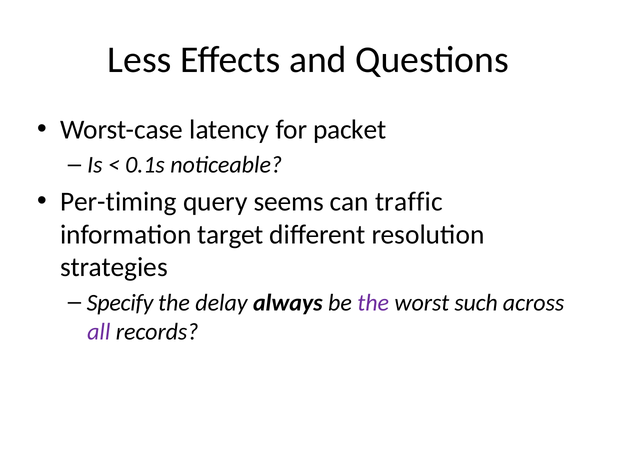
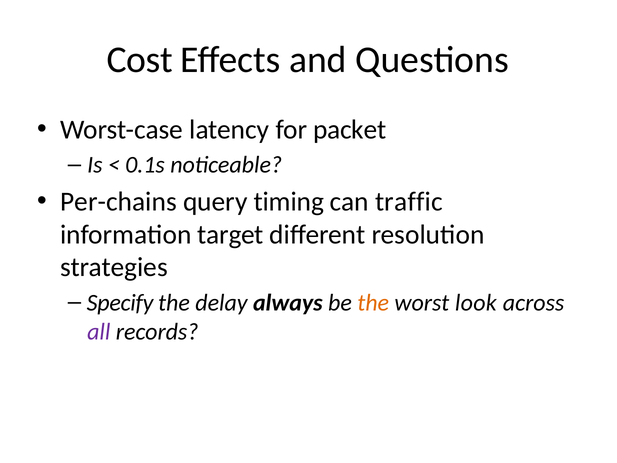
Less: Less -> Cost (140, 60)
Per-timing: Per-timing -> Per-chains (118, 201)
seems: seems -> timing (289, 201)
the colour: purple -> orange (373, 303)
such: such -> look (476, 303)
